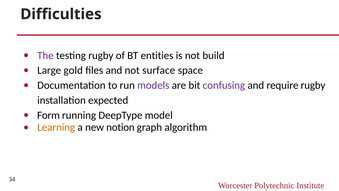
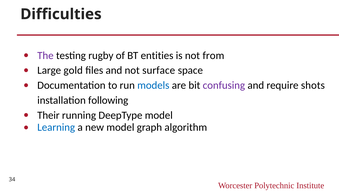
build: build -> from (213, 55)
models colour: purple -> blue (153, 85)
require rugby: rugby -> shots (313, 85)
expected: expected -> following (108, 100)
Form: Form -> Their (48, 115)
Learning colour: orange -> blue (56, 127)
new notion: notion -> model (120, 127)
